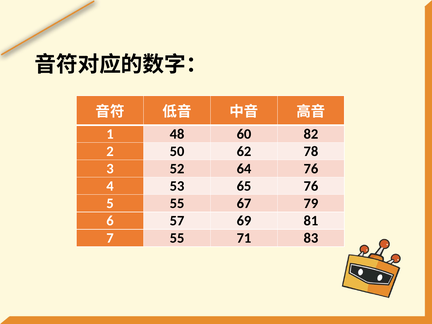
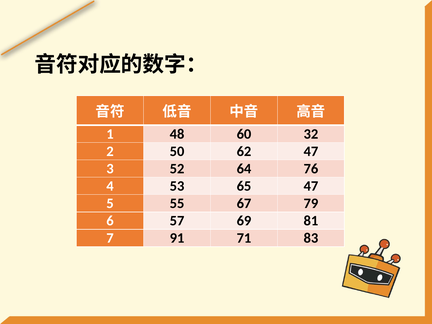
82: 82 -> 32 (311, 134)
62 78: 78 -> 47 (311, 151)
65 76: 76 -> 47 (311, 186)
7 55: 55 -> 91 (177, 238)
